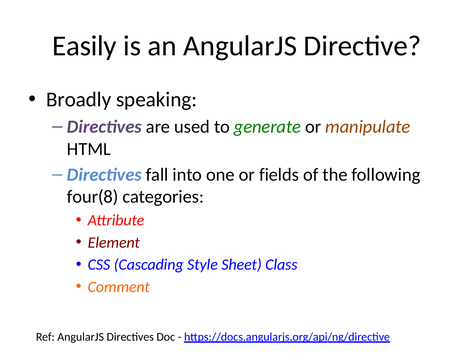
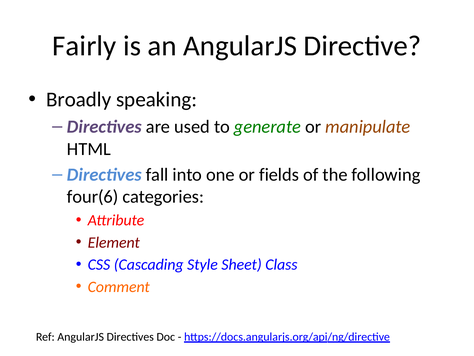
Easily: Easily -> Fairly (84, 46)
four(8: four(8 -> four(6 (93, 197)
